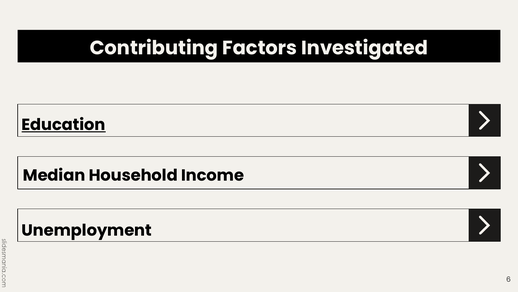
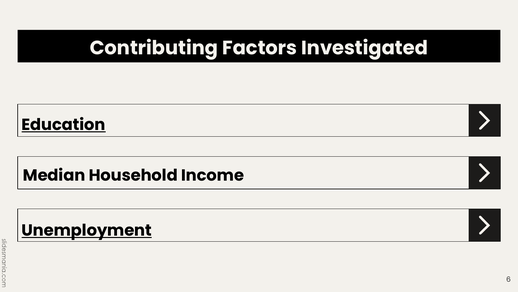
Unemployment underline: none -> present (87, 230)
